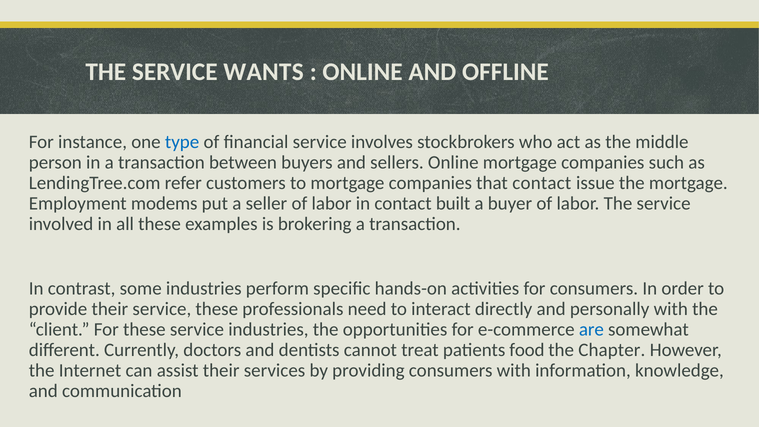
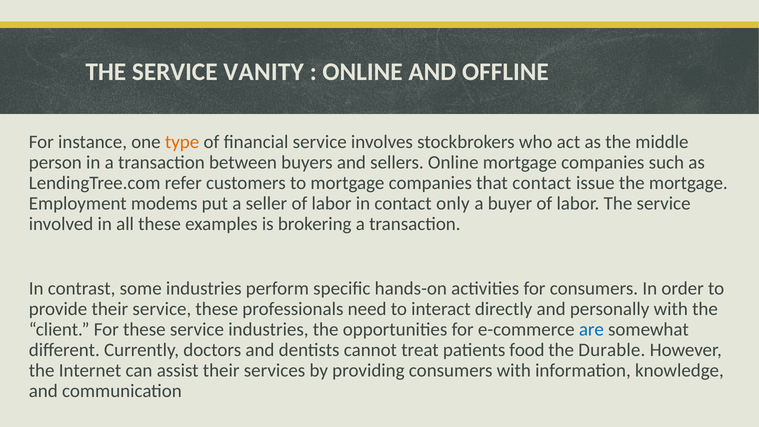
WANTS: WANTS -> VANITY (264, 72)
type colour: blue -> orange (182, 142)
built: built -> only (453, 203)
Chapter: Chapter -> Durable (612, 350)
